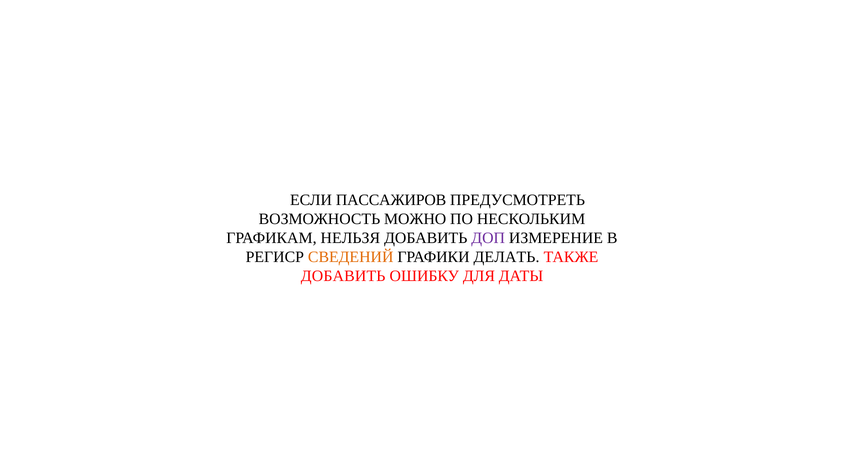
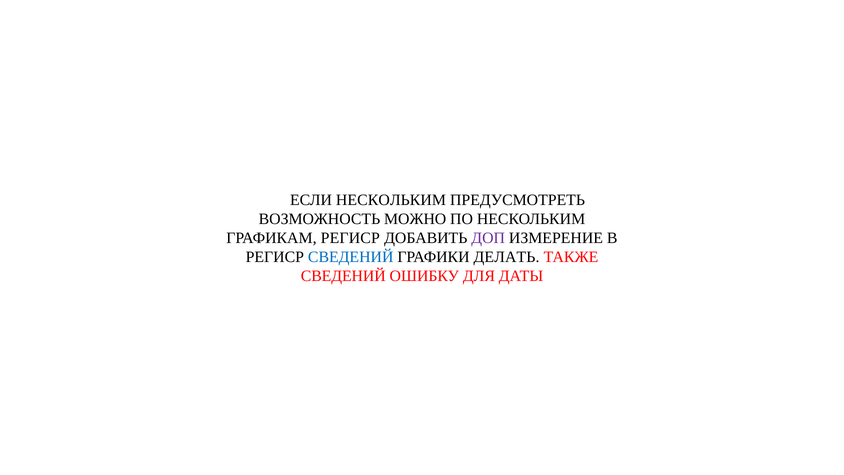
ЕСЛИ ПАССАЖИРОВ: ПАССАЖИРОВ -> НЕСКОЛЬКИМ (391, 200)
ГРАФИКАМ НЕЛЬЗЯ: НЕЛЬЗЯ -> РЕГИСР (350, 238)
СВЕДЕНИЙ colour: orange -> blue (351, 257)
ДОБАВИТЬ: ДОБАВИТЬ -> СВЕДЕНИЙ (343, 276)
